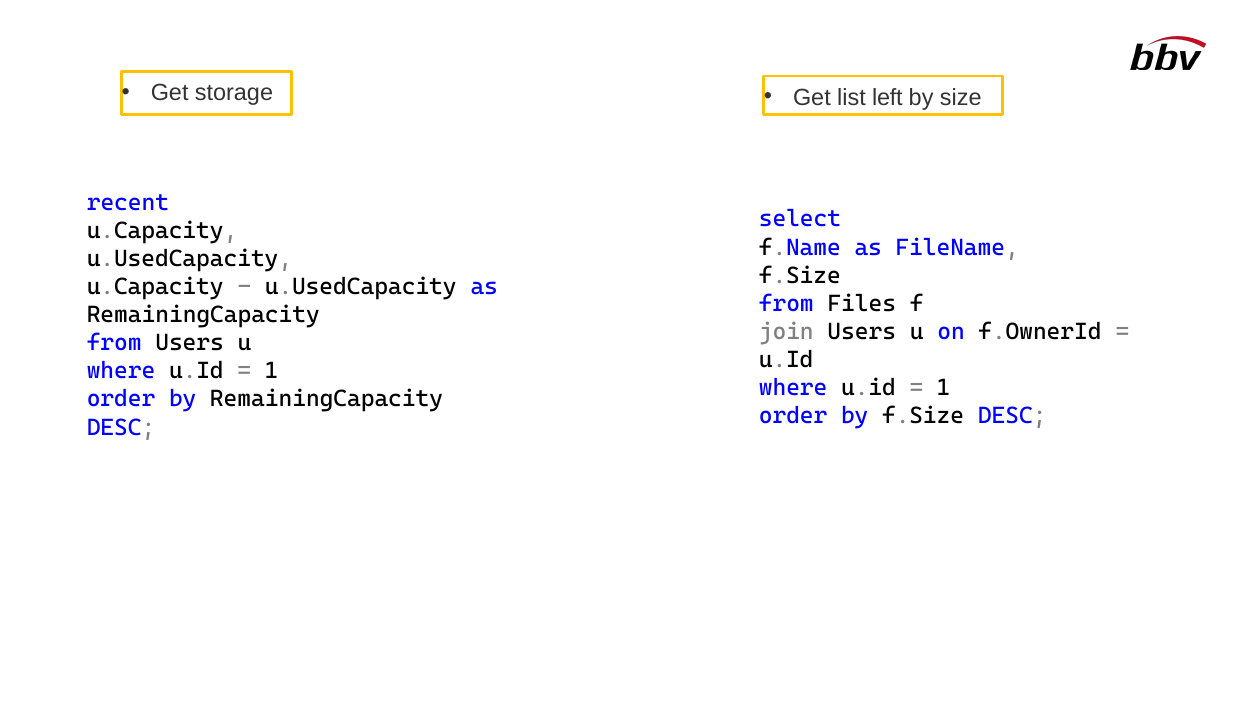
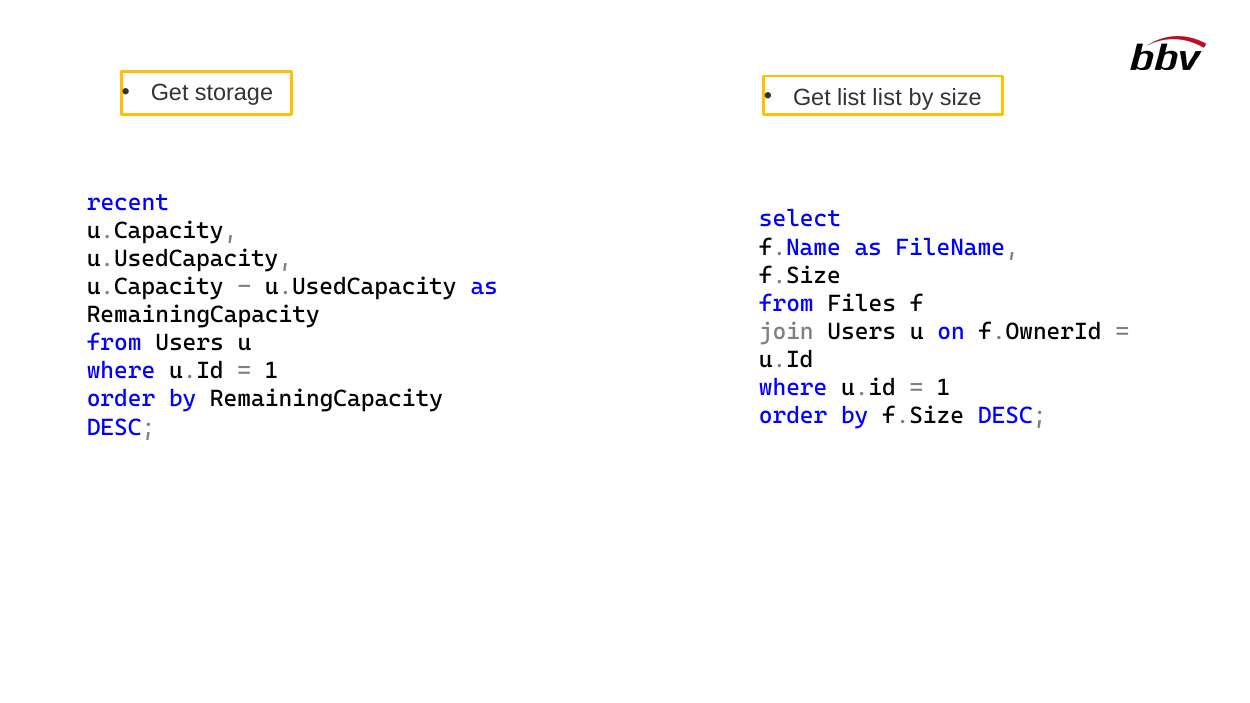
list left: left -> list (887, 97)
